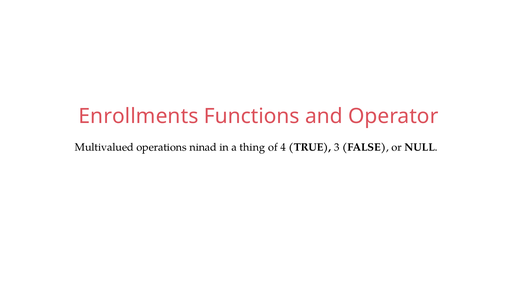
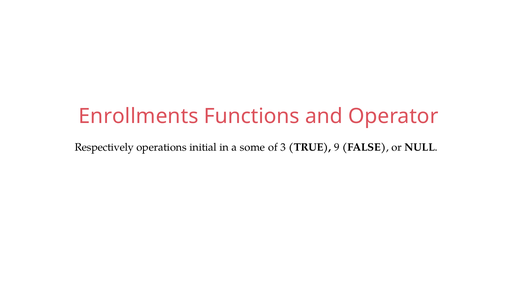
Multivalued: Multivalued -> Respectively (104, 147)
ninad: ninad -> initial (203, 147)
thing: thing -> some (252, 147)
4: 4 -> 3 (283, 147)
3: 3 -> 9 (337, 147)
